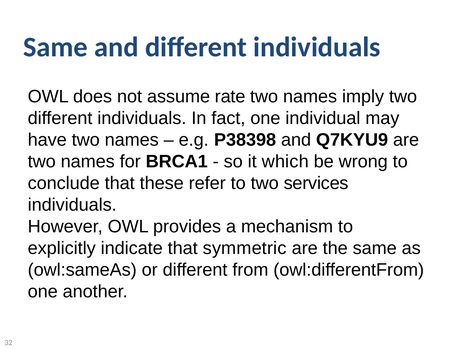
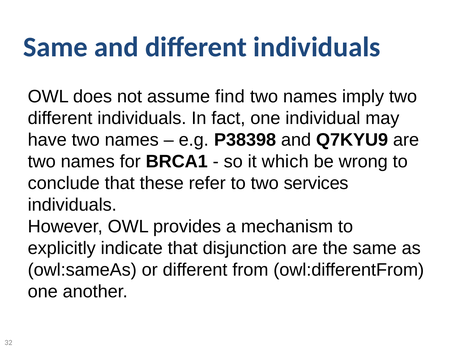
rate: rate -> find (230, 96)
symmetric: symmetric -> disjunction (245, 248)
